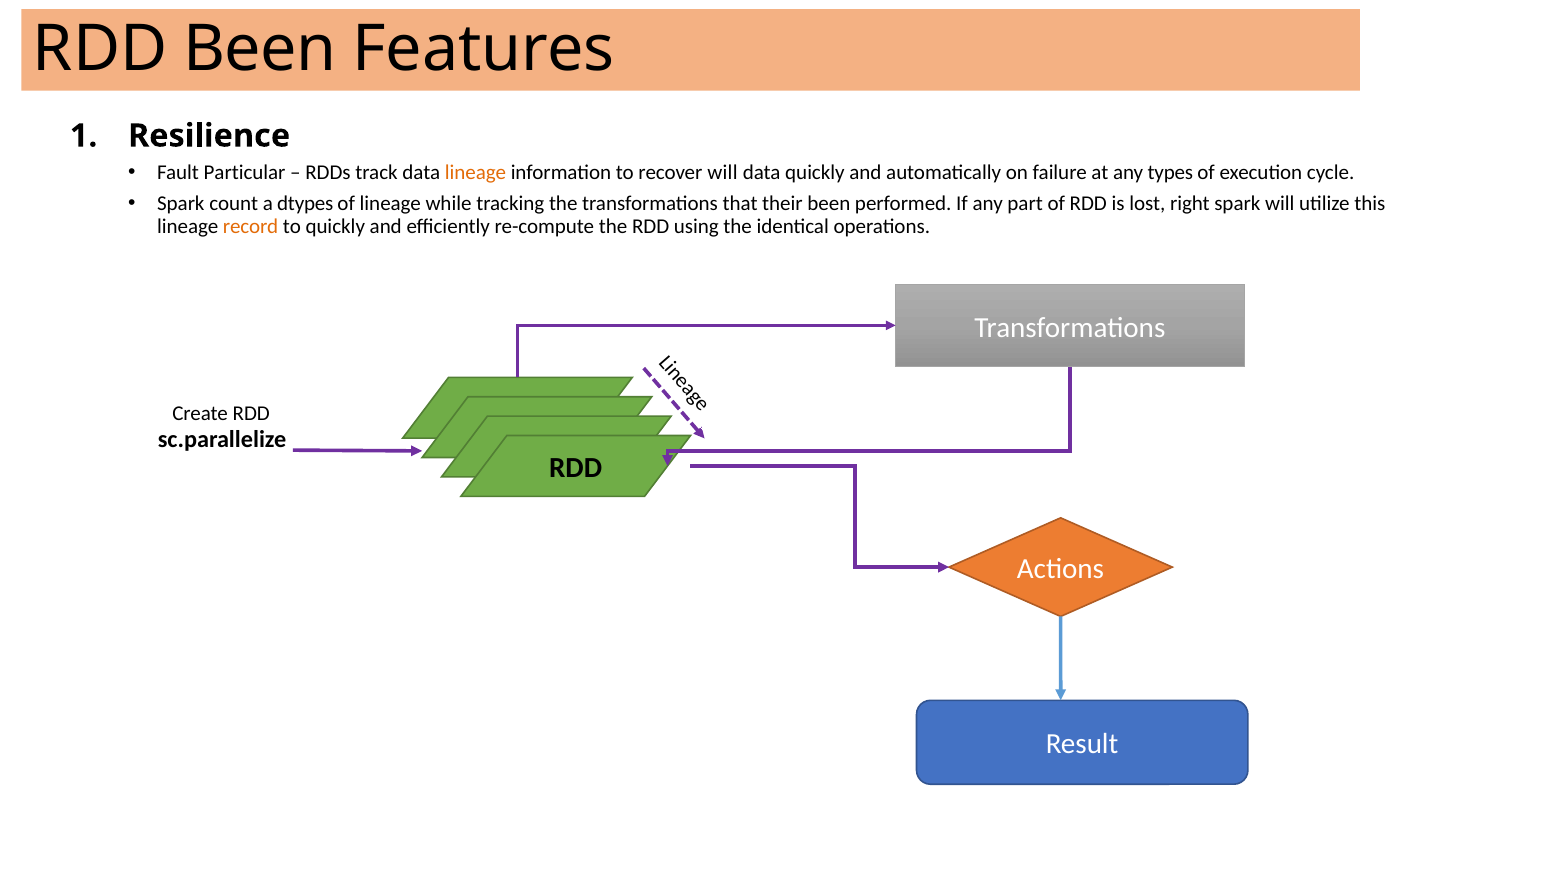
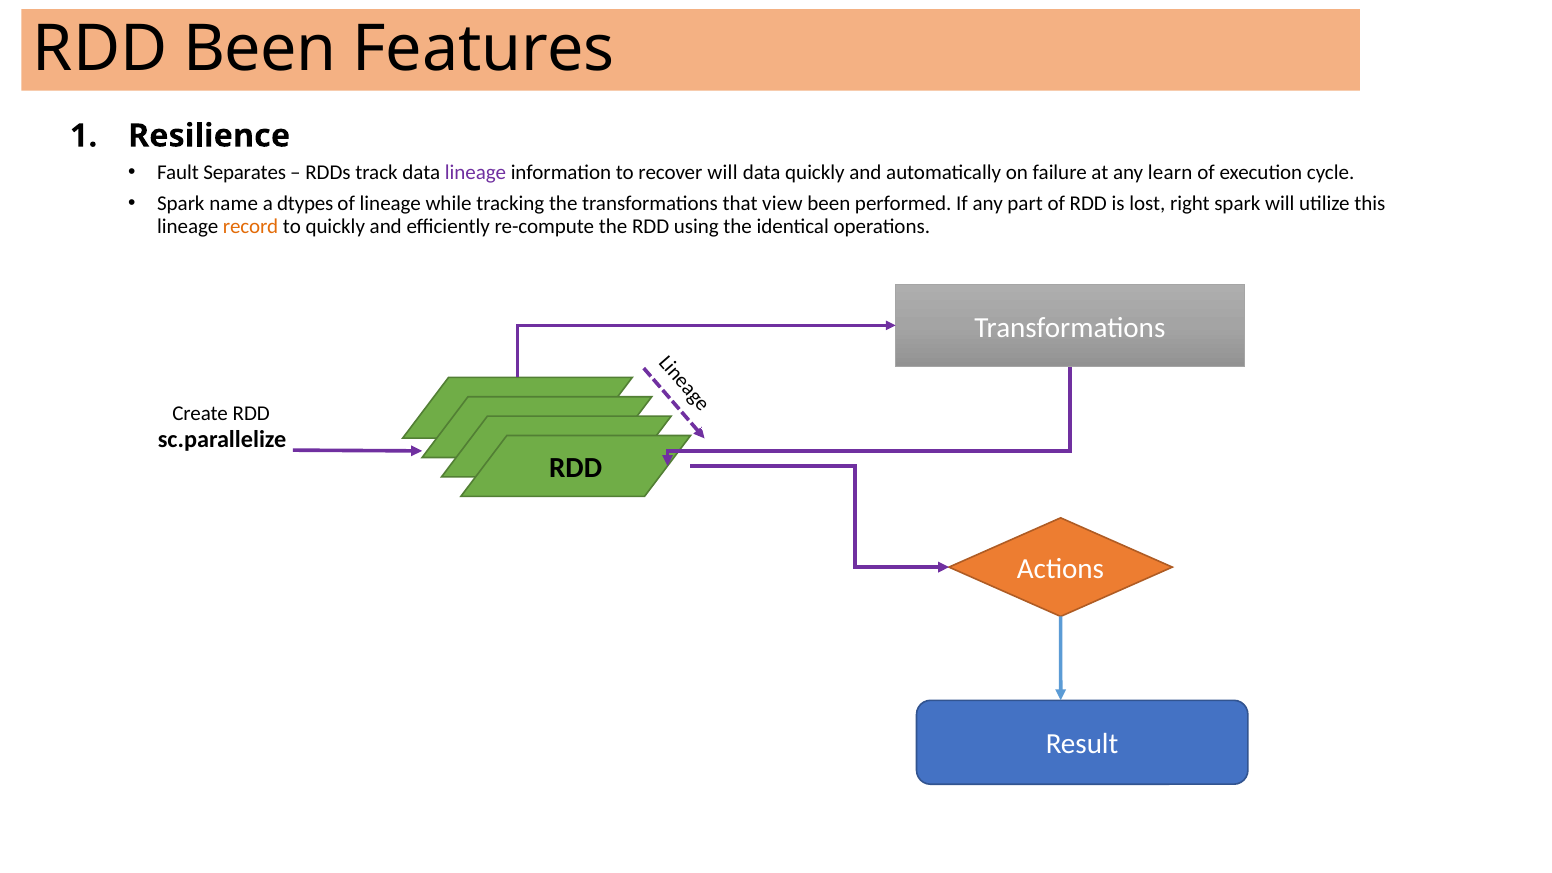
Particular: Particular -> Separates (245, 173)
lineage colour: orange -> purple (475, 173)
types: types -> learn (1170, 173)
count: count -> name (234, 204)
their: their -> view (782, 204)
